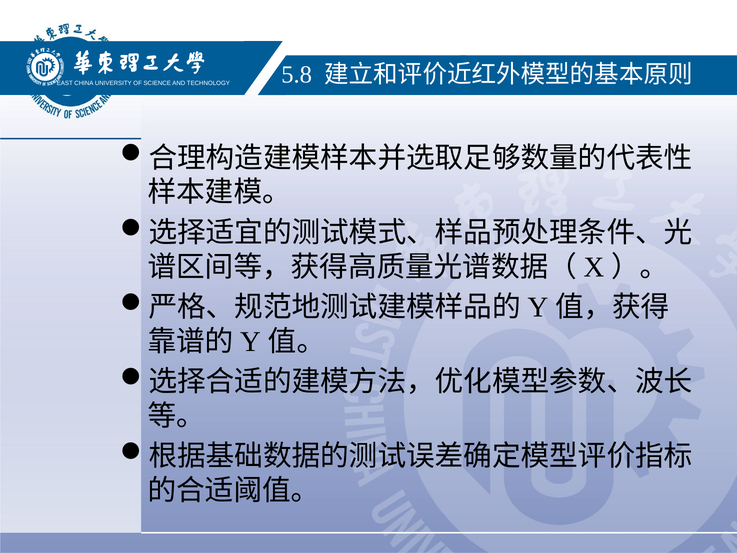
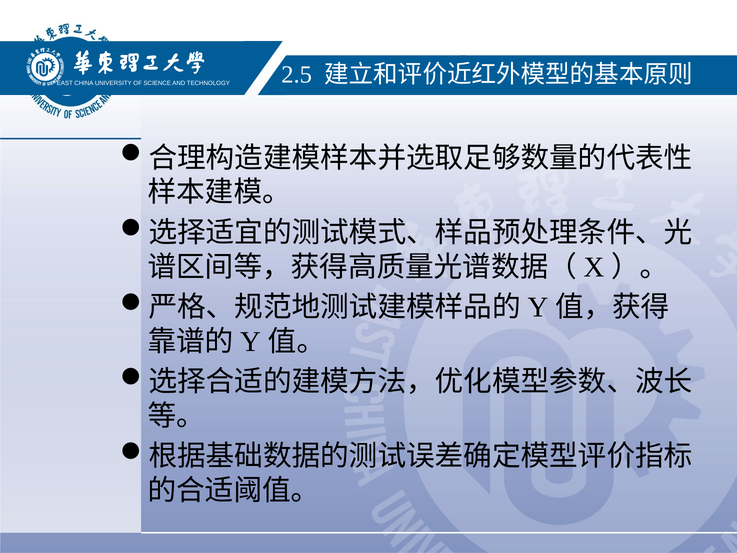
5.8: 5.8 -> 2.5 (297, 74)
